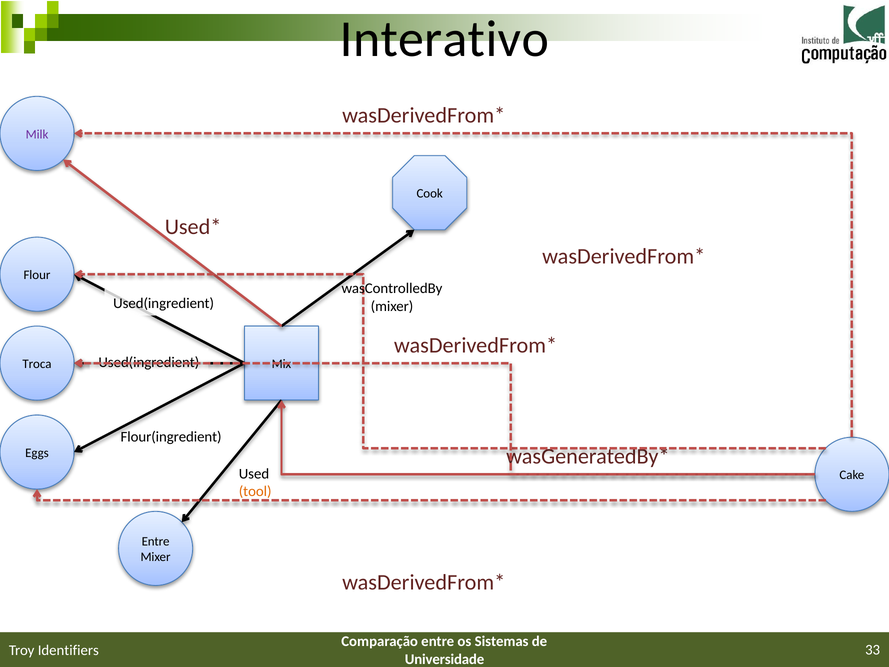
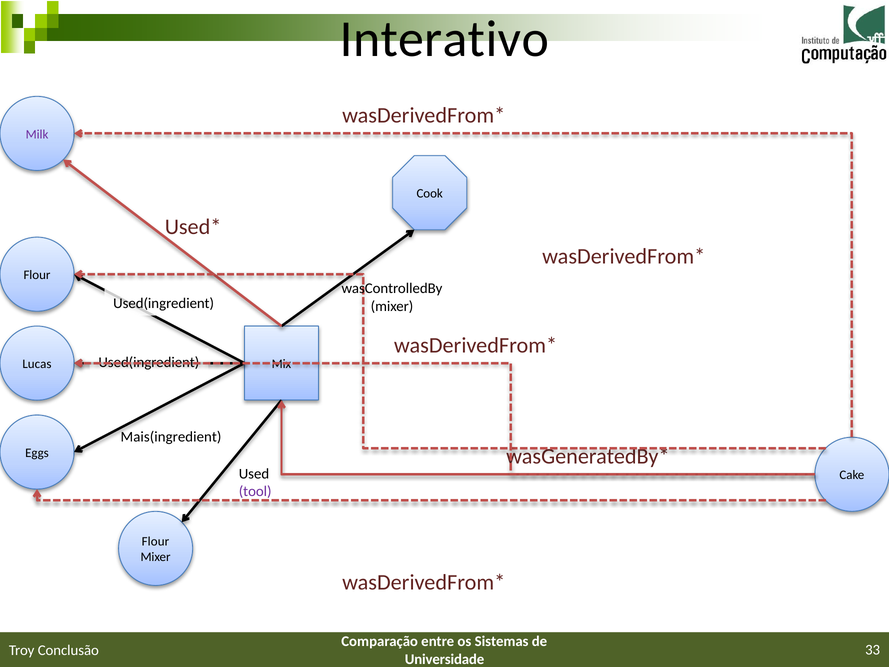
Troca: Troca -> Lucas (37, 364)
Flour(ingredient: Flour(ingredient -> Mais(ingredient (171, 437)
tool colour: orange -> purple (255, 491)
Entre: Entre -> Flour (155, 541)
Identifiers: Identifiers -> Conclusão (68, 650)
